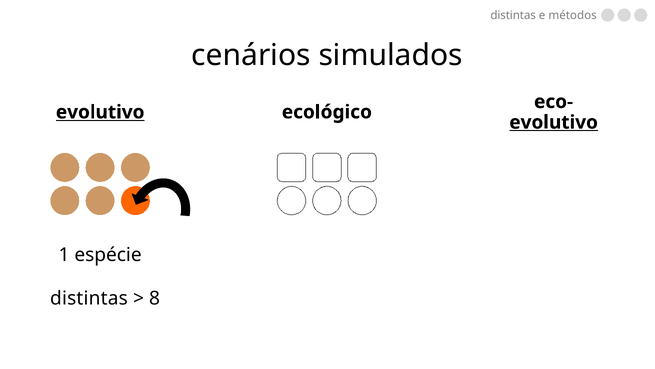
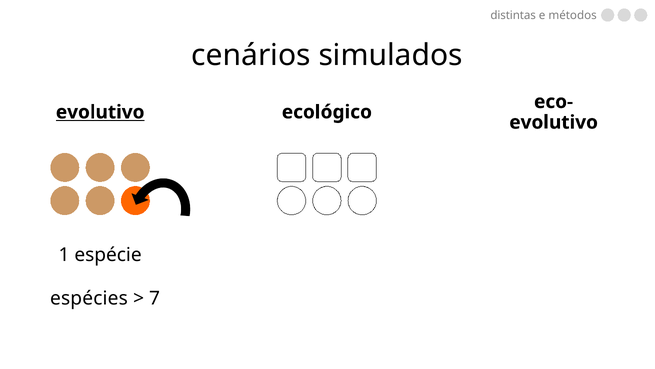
evolutivo underline: present -> none (554, 122)
distintas: distintas -> espécies (89, 298)
8: 8 -> 7 (155, 298)
